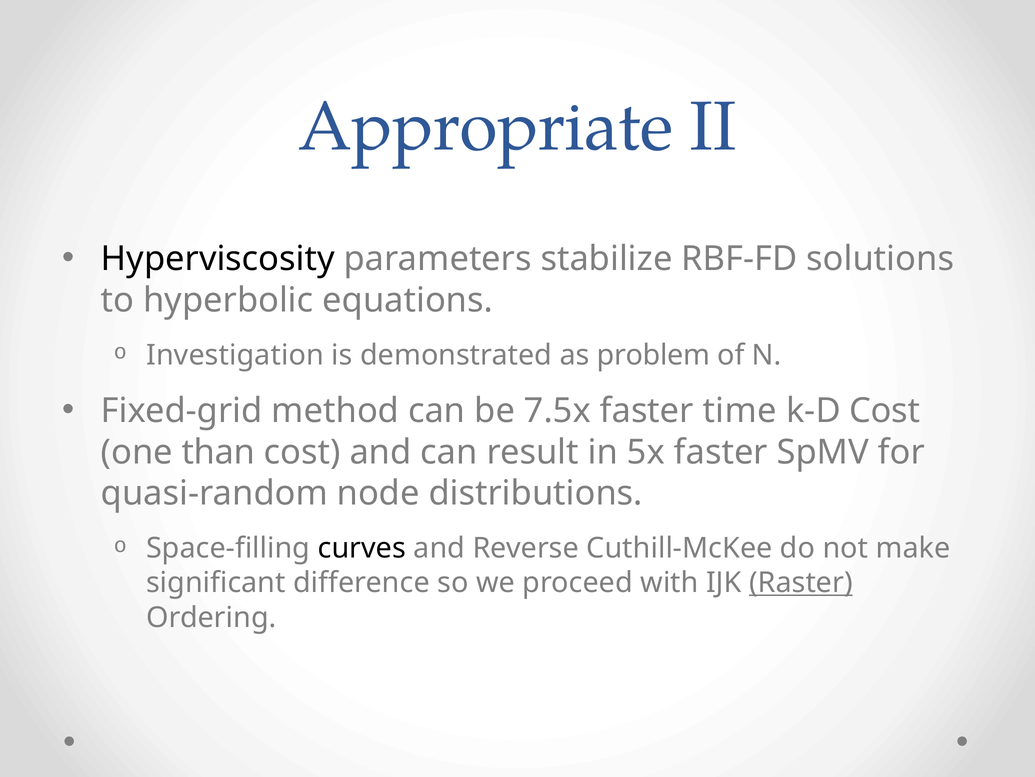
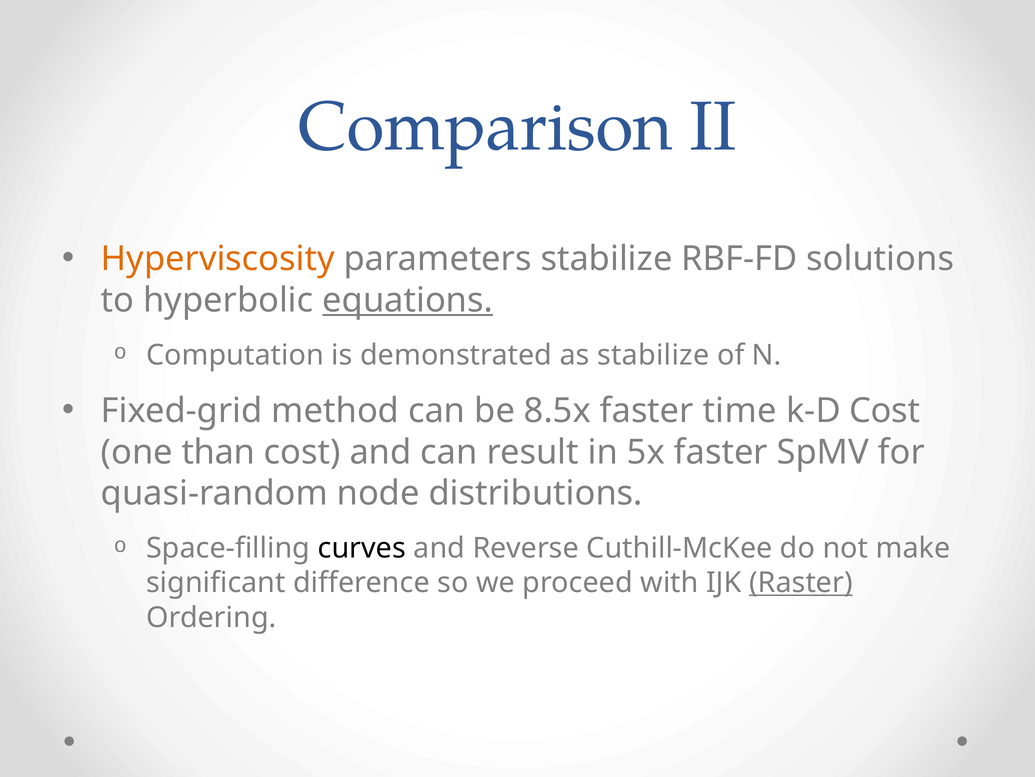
Appropriate: Appropriate -> Comparison (486, 127)
Hyperviscosity colour: black -> orange (218, 259)
equations underline: none -> present (408, 300)
Investigation: Investigation -> Computation (235, 355)
as problem: problem -> stabilize (653, 355)
7.5x: 7.5x -> 8.5x (557, 410)
